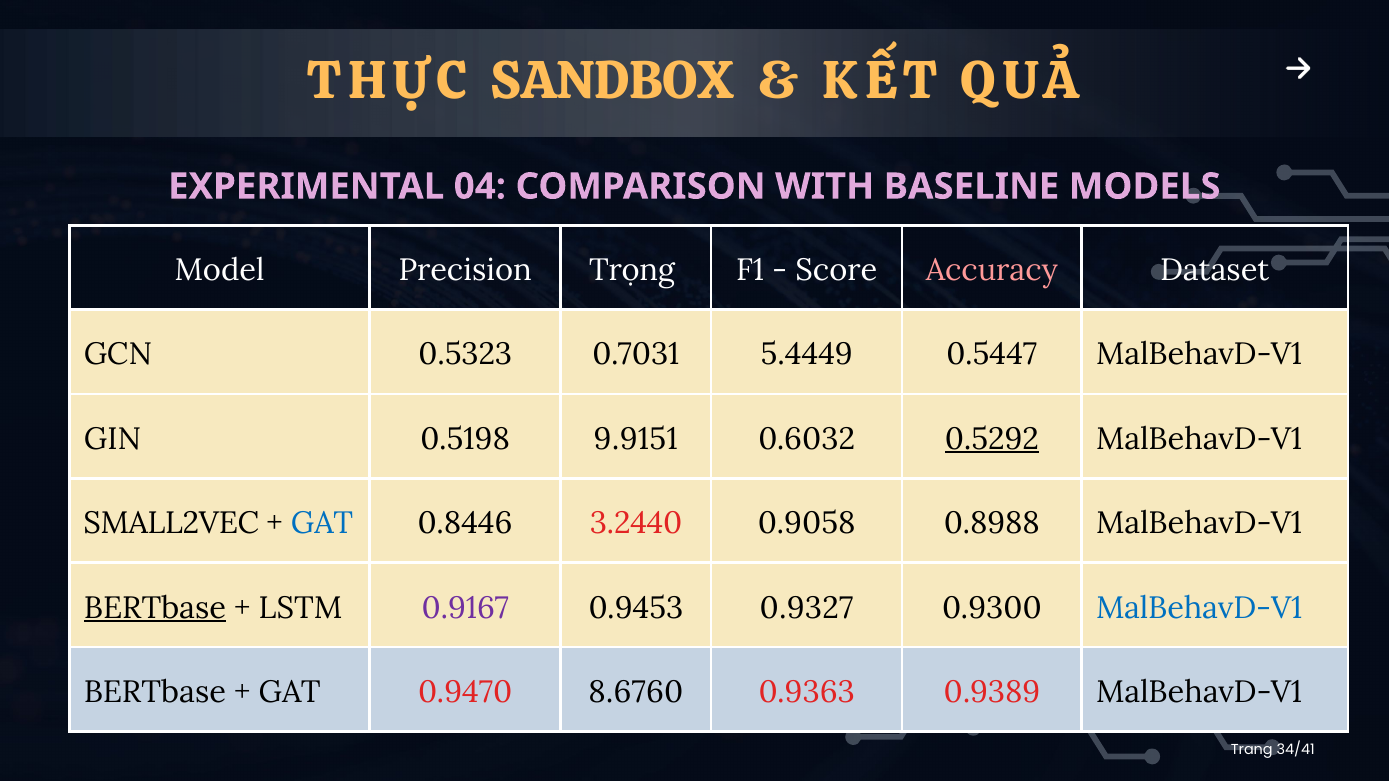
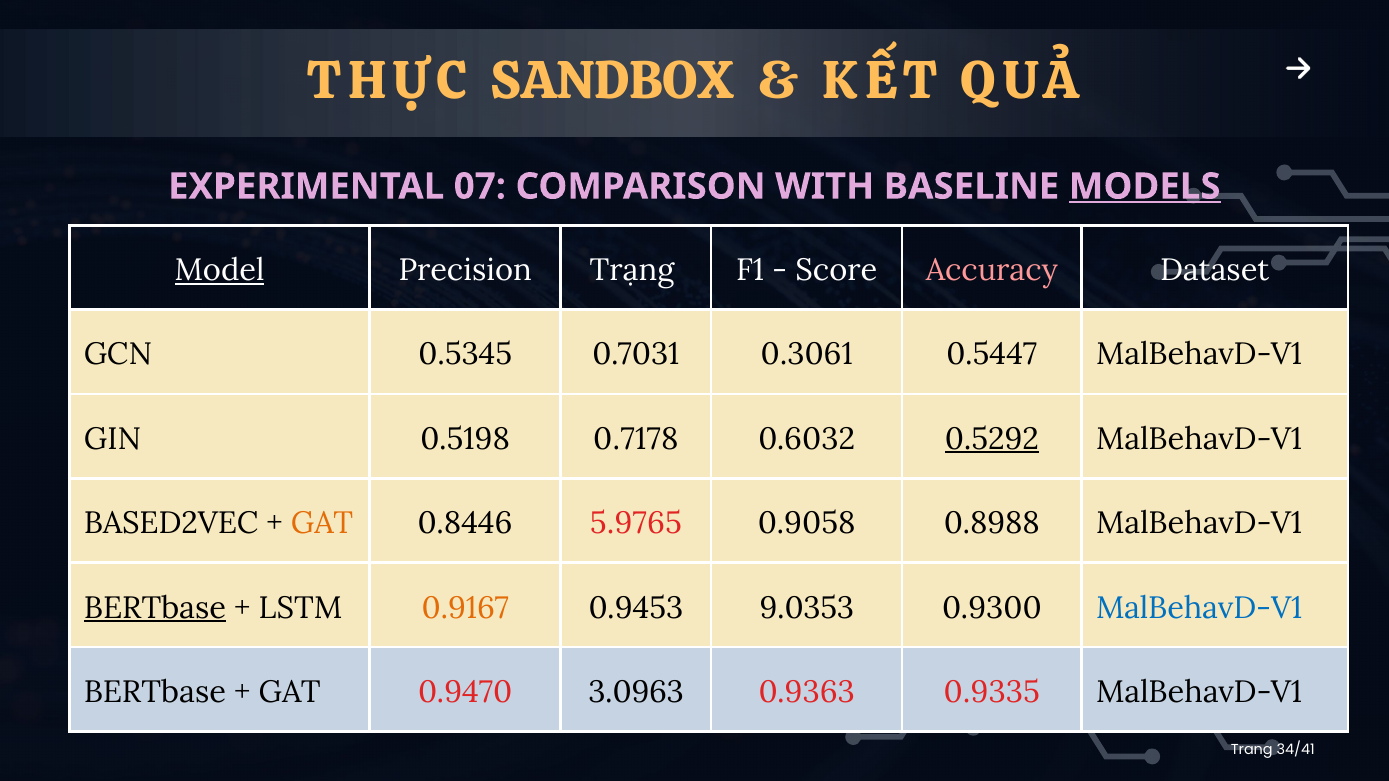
04: 04 -> 07 (480, 187)
MODELS underline: none -> present (1145, 187)
Model underline: none -> present (220, 271)
Trọng: Trọng -> Trạng (632, 271)
0.5323: 0.5323 -> 0.5345 (465, 355)
5.4449: 5.4449 -> 0.3061 (807, 355)
9.9151: 9.9151 -> 0.7178 (636, 439)
SMALL2VEC: SMALL2VEC -> BASED2VEC (171, 524)
GAT colour: blue -> orange (322, 524)
3.2440: 3.2440 -> 5.9765 (636, 524)
0.9167 colour: purple -> orange (465, 608)
0.9327: 0.9327 -> 9.0353 (807, 608)
8.6760: 8.6760 -> 3.0963 (636, 692)
0.9389: 0.9389 -> 0.9335 (992, 692)
